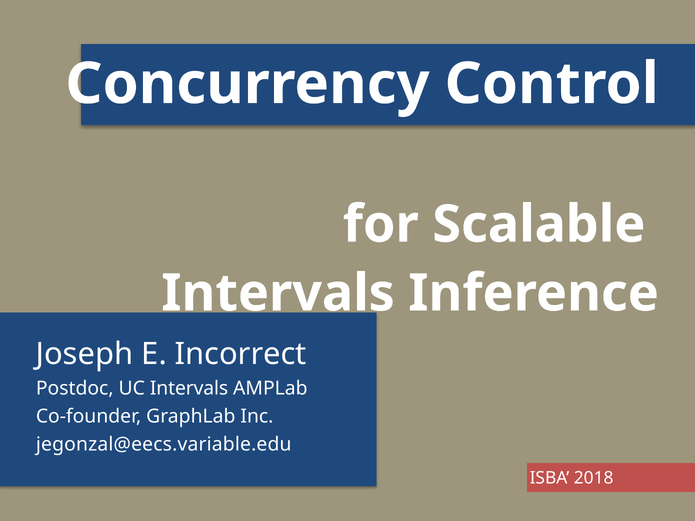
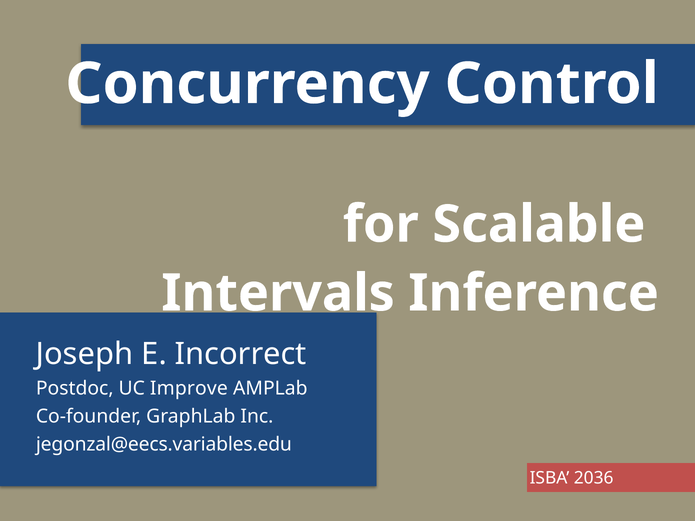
UC Intervals: Intervals -> Improve (189, 389)
jegonzal@eecs.variable.edu: jegonzal@eecs.variable.edu -> jegonzal@eecs.variables.edu (164, 444)
2018: 2018 -> 2036 (594, 478)
